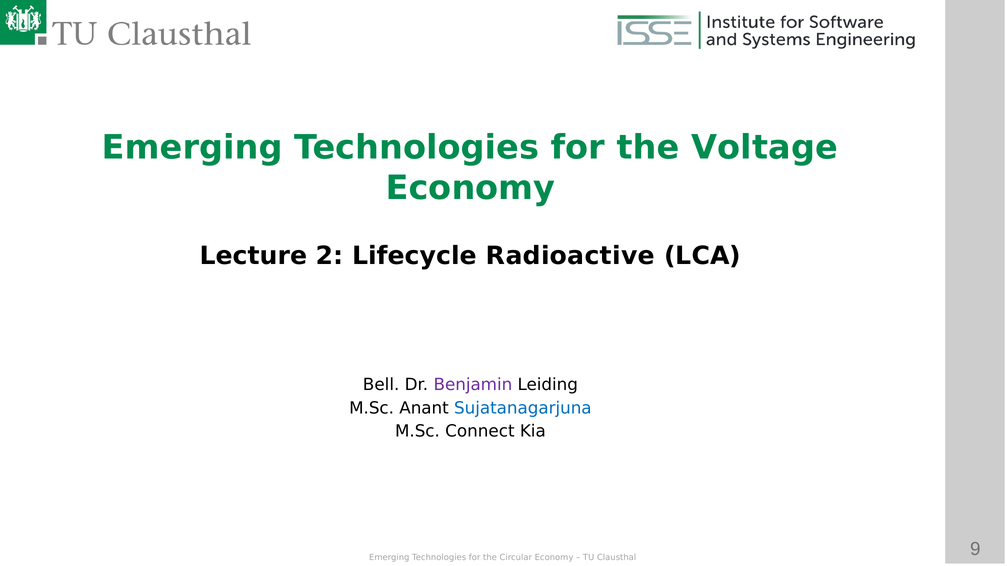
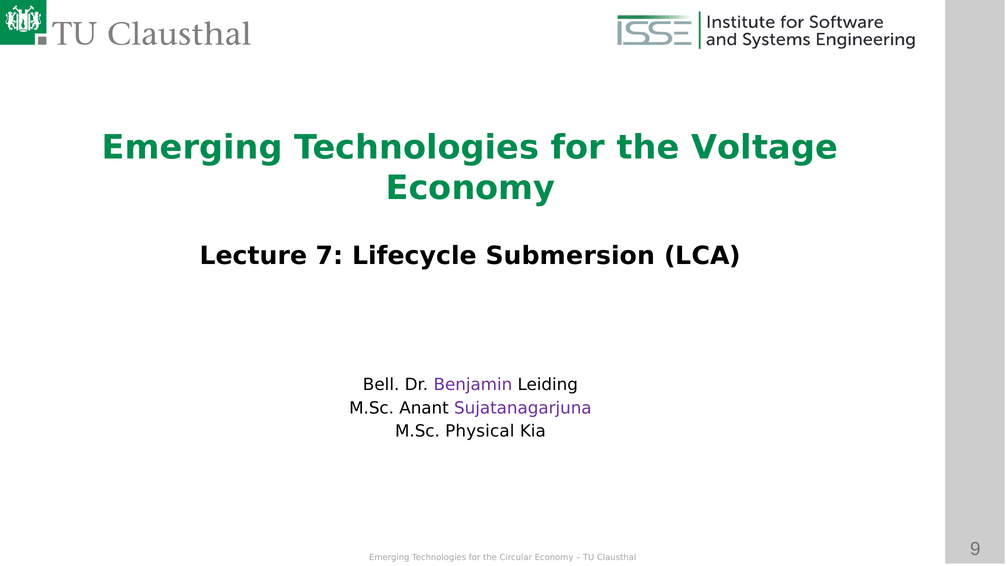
2: 2 -> 7 (330, 256)
Radioactive: Radioactive -> Submersion (570, 256)
Sujatanagarjuna colour: blue -> purple (523, 408)
Connect: Connect -> Physical (480, 432)
